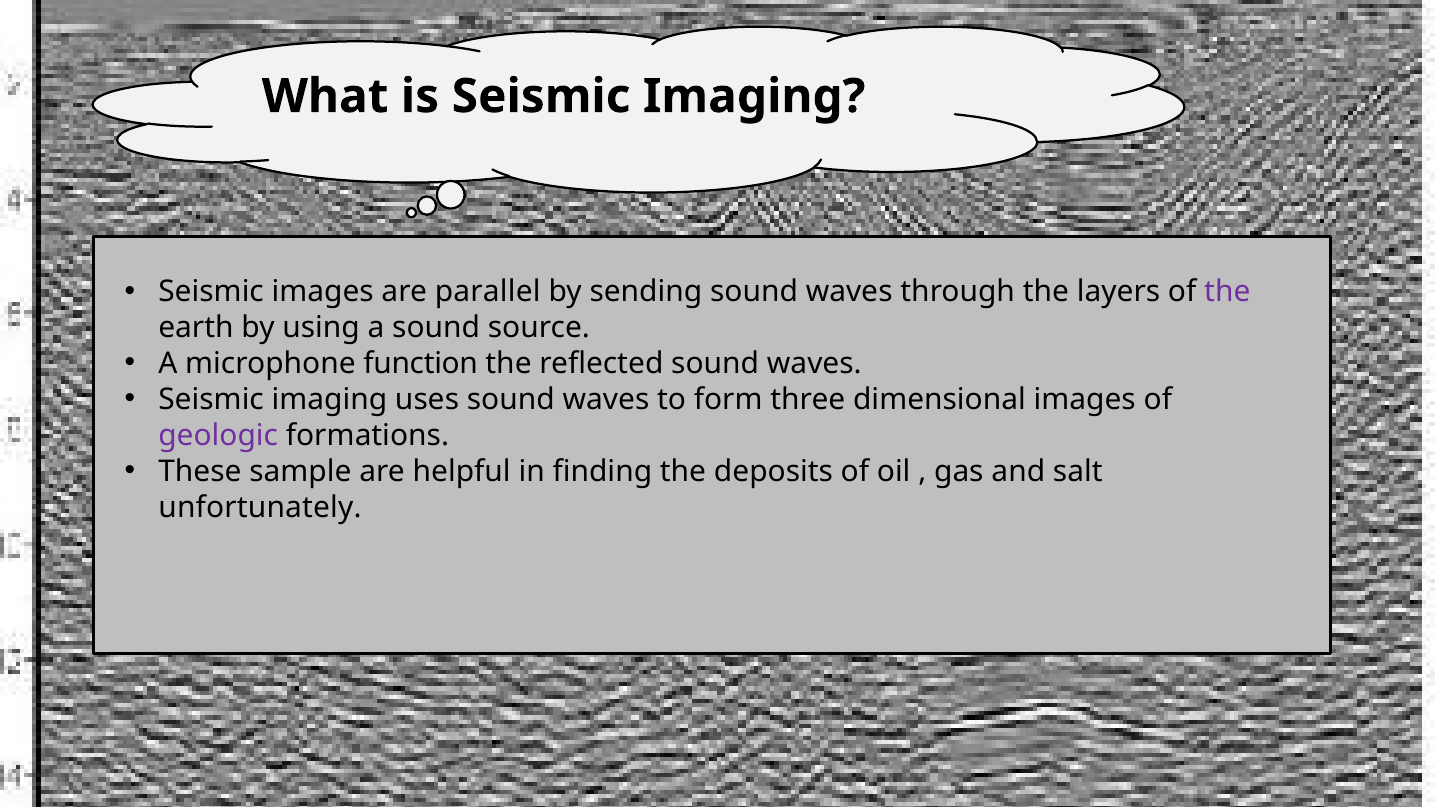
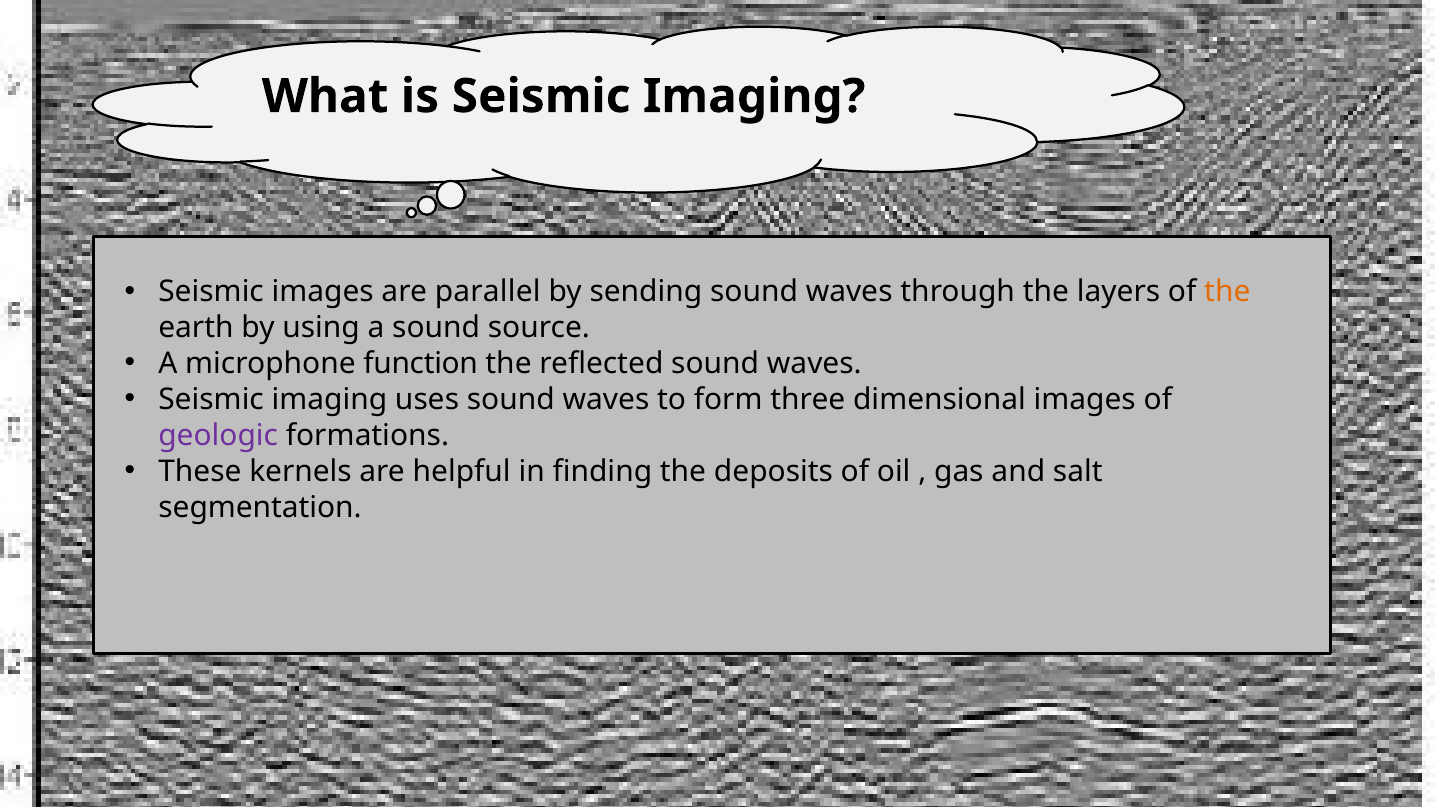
the colour: purple -> orange (1227, 292)
sample: sample -> kernels (300, 472)
unfortunately: unfortunately -> segmentation (260, 507)
